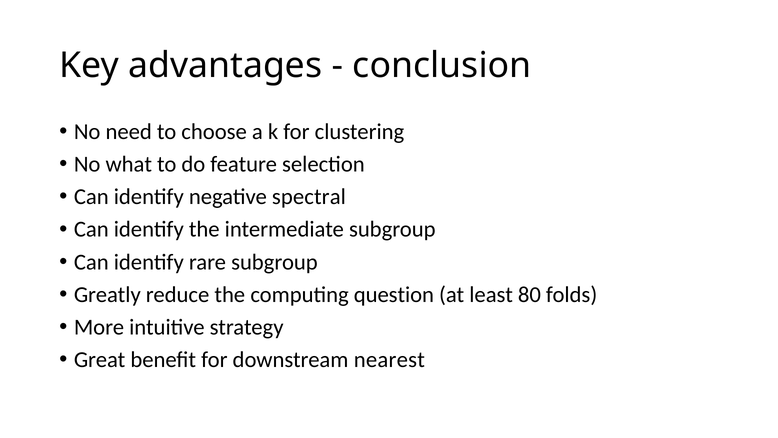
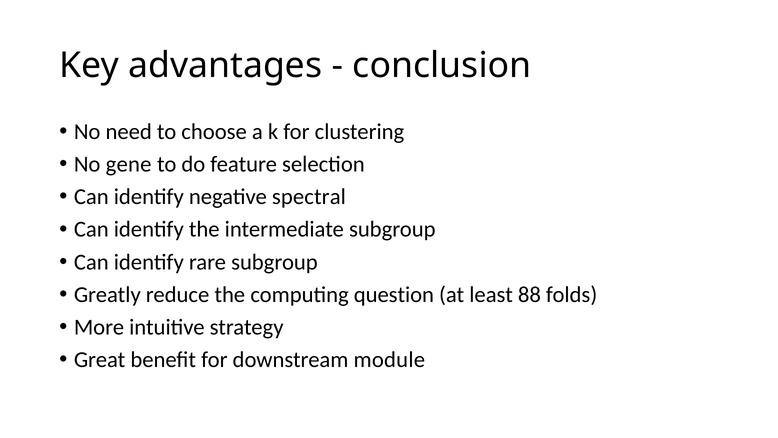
what: what -> gene (129, 164)
80: 80 -> 88 (529, 294)
nearest: nearest -> module (389, 360)
